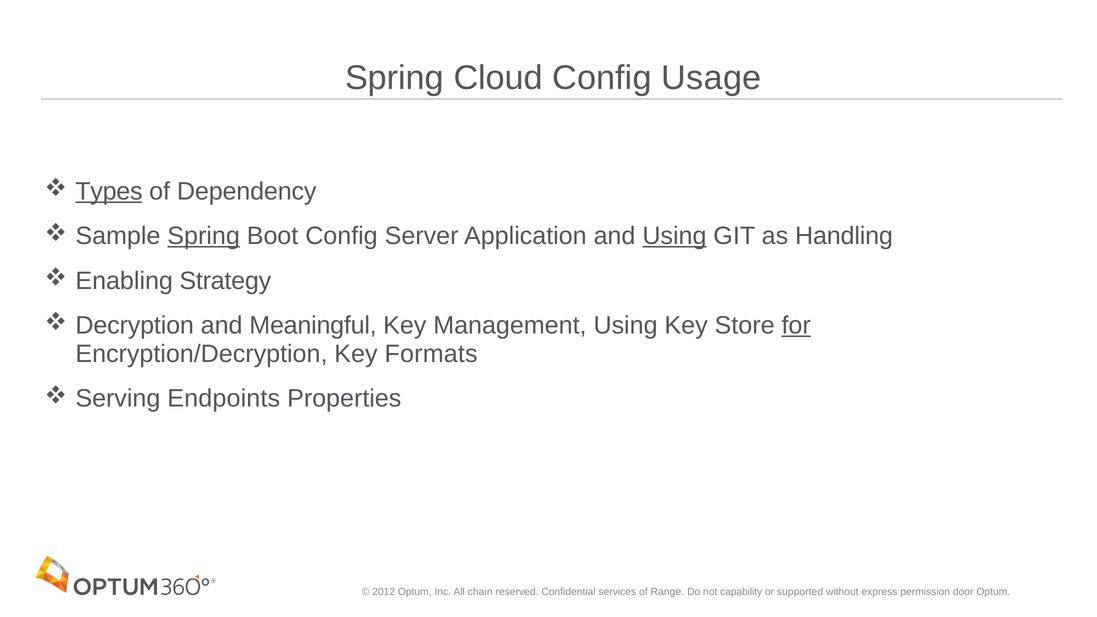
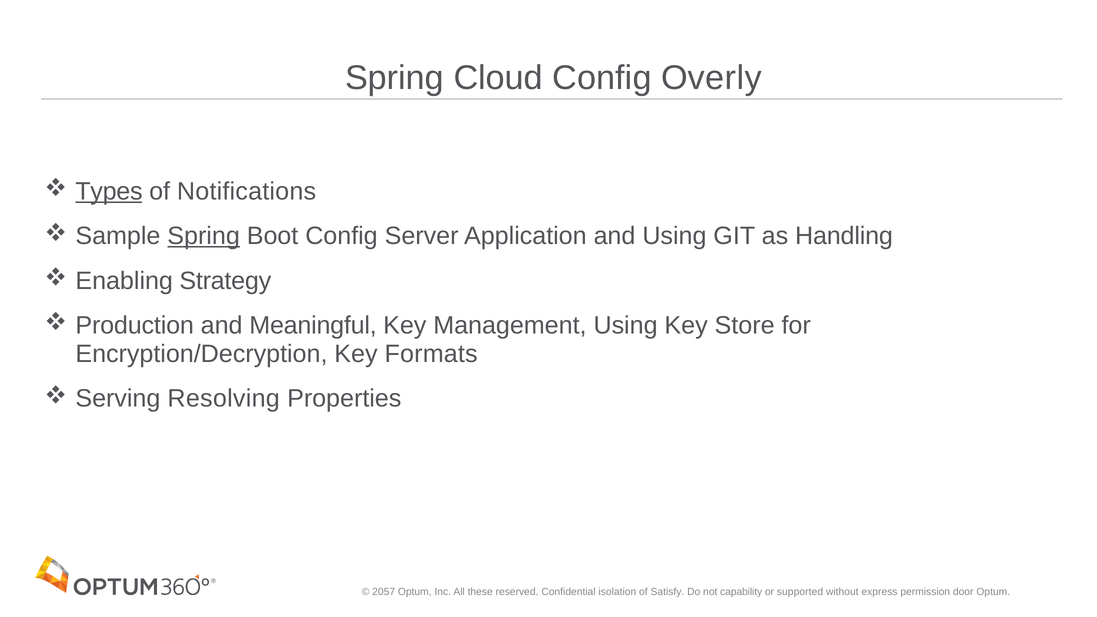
Usage: Usage -> Overly (711, 78)
Dependency: Dependency -> Notifications (247, 192)
Using underline: present -> none (674, 236)
Decryption: Decryption -> Production (135, 325)
for underline: present -> none (796, 325)
Endpoints: Endpoints -> Resolving (224, 399)
2012: 2012 -> 2057 (384, 592)
chain: chain -> these (480, 592)
services: services -> isolation (617, 592)
Range: Range -> Satisfy (667, 592)
